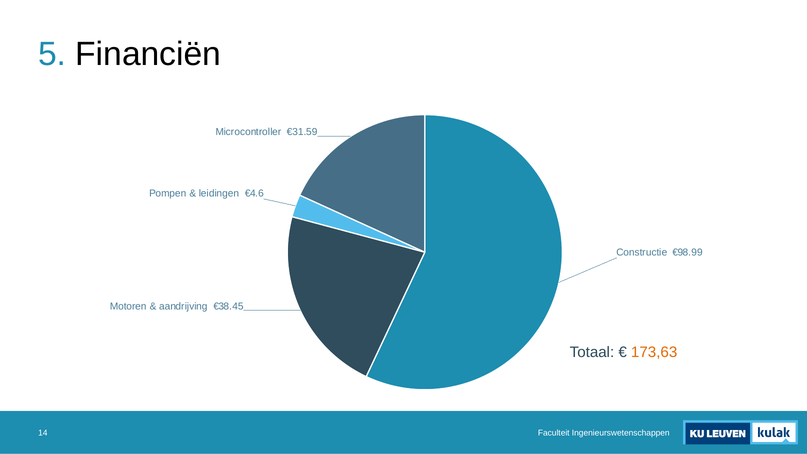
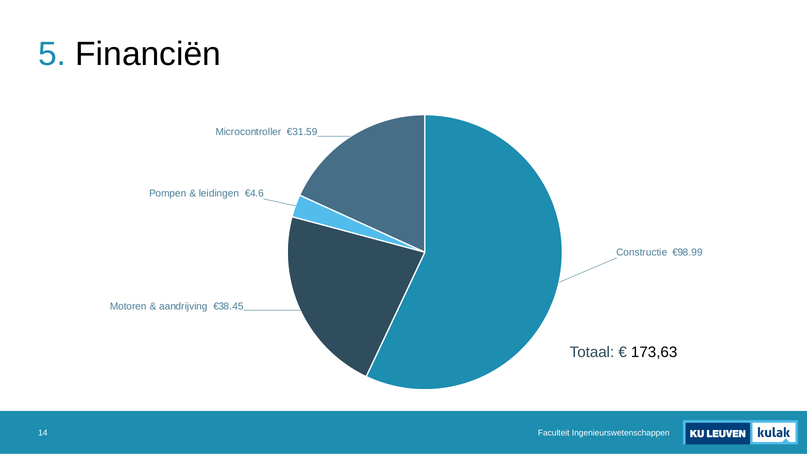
173,63 colour: orange -> black (654, 352)
